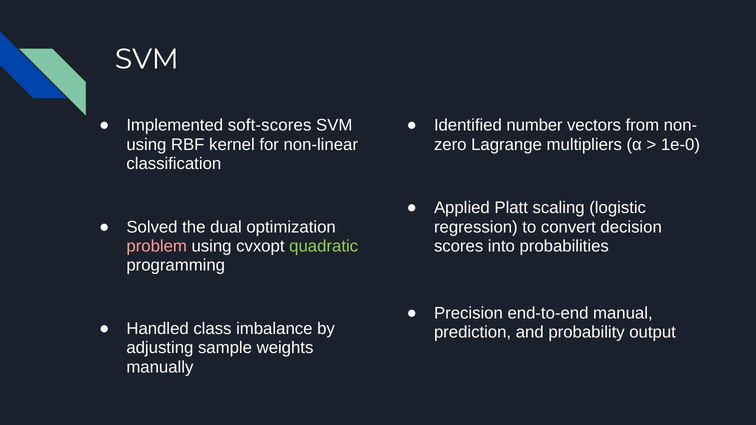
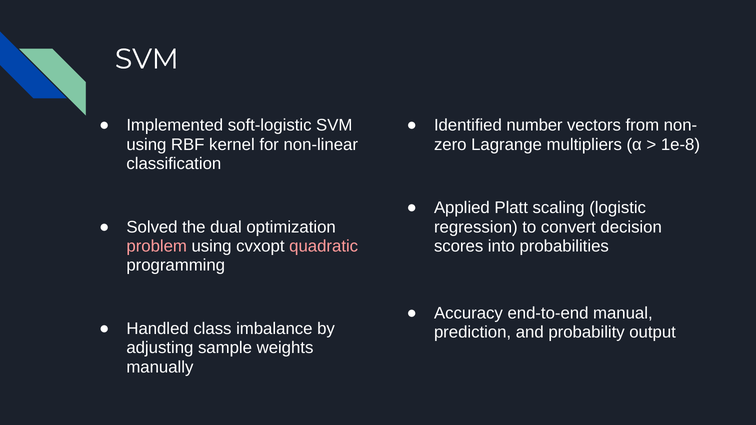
soft-scores: soft-scores -> soft-logistic (270, 125)
1e-0: 1e-0 -> 1e-8 (680, 145)
quadratic colour: light green -> pink (324, 246)
Precision: Precision -> Accuracy (468, 313)
